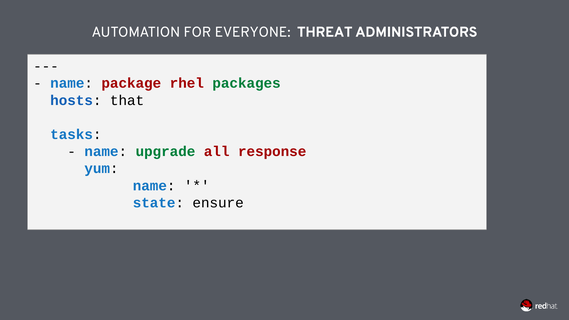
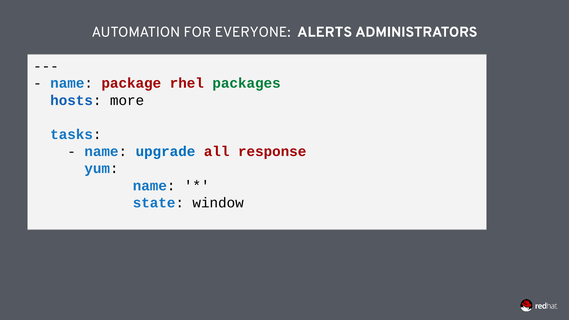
THREAT: THREAT -> ALERTS (325, 32)
that: that -> more (127, 100)
upgrade colour: green -> blue (165, 152)
ensure: ensure -> window (218, 203)
